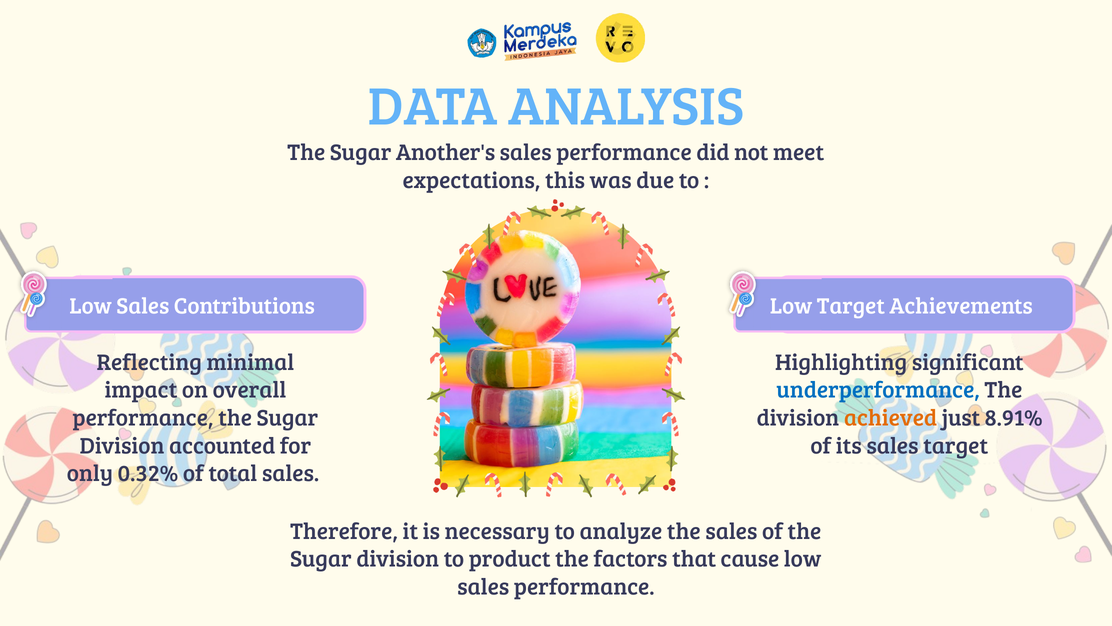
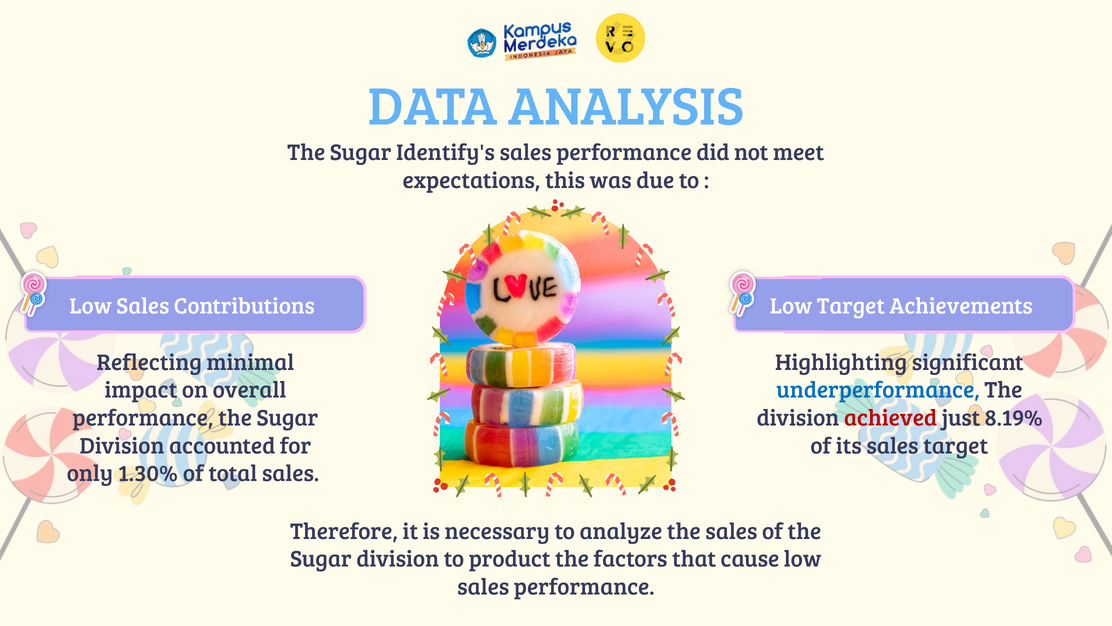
Another's: Another's -> Identify's (445, 153)
achieved colour: orange -> red (891, 418)
8.91%: 8.91% -> 8.19% (1014, 418)
0.32%: 0.32% -> 1.30% (148, 473)
